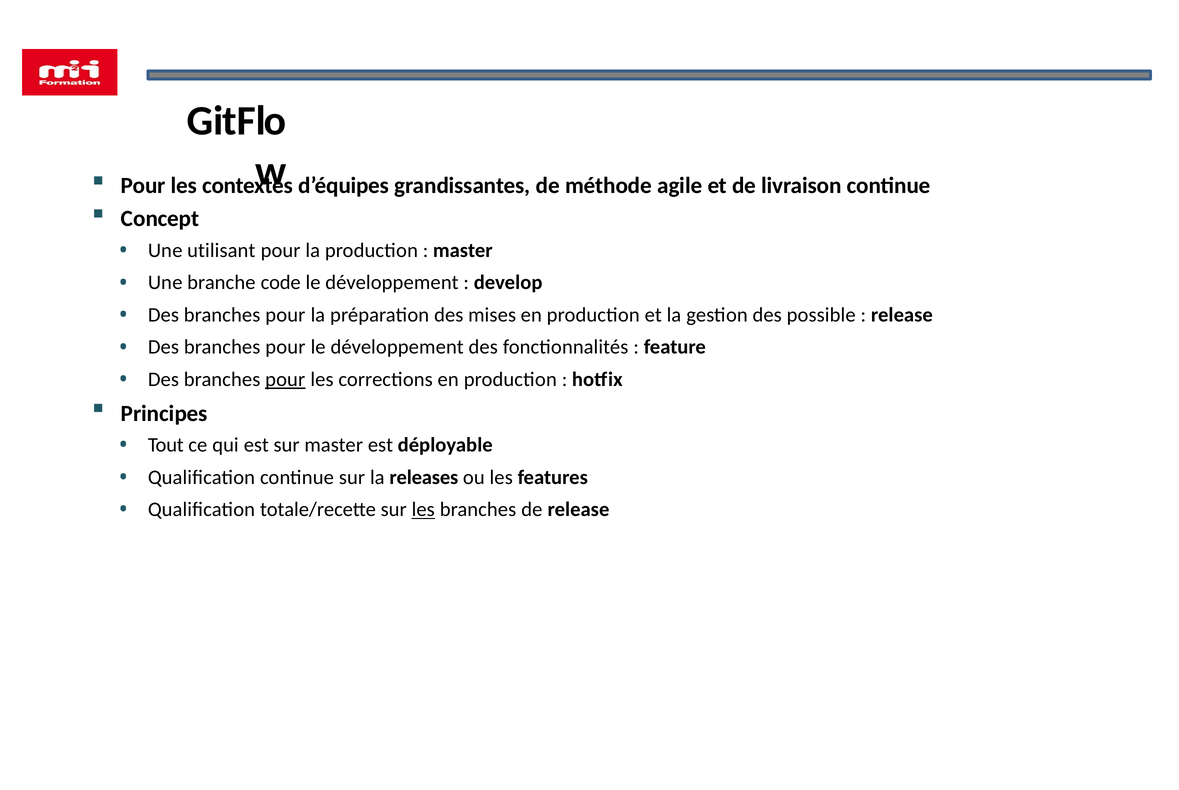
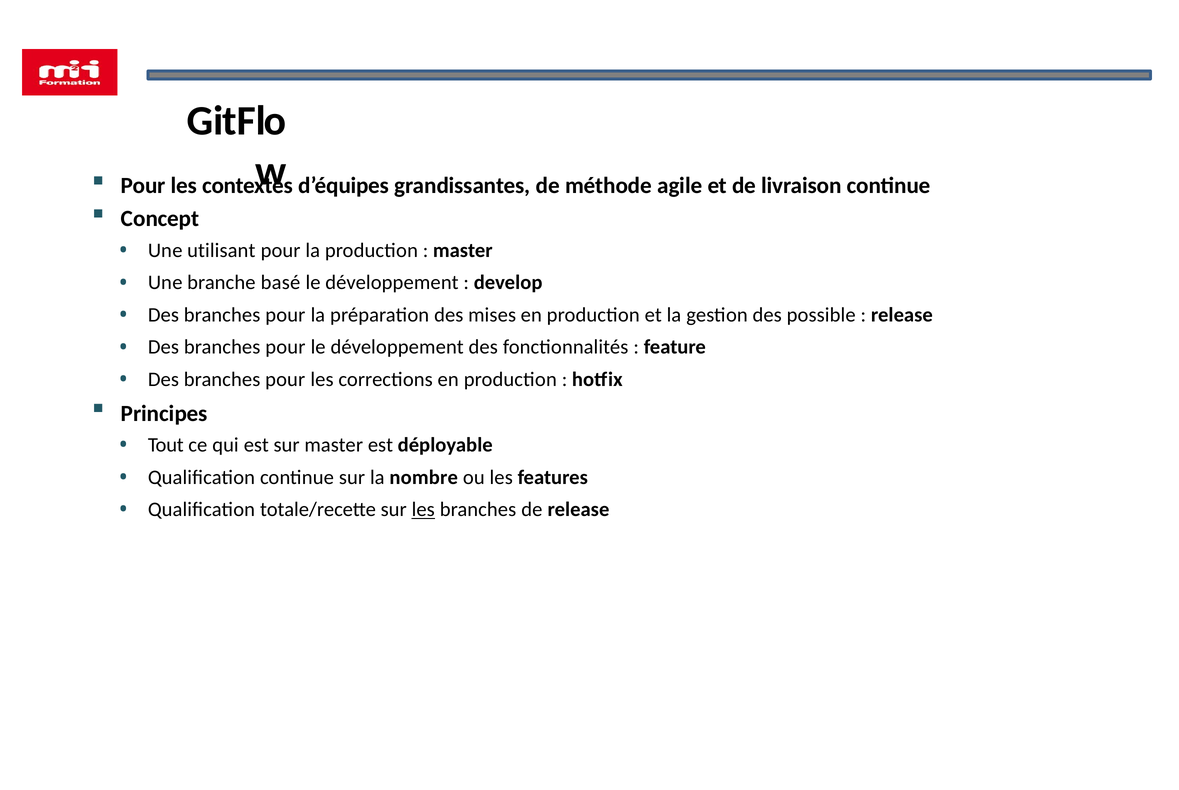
code: code -> basé (280, 283)
pour underline: present -> none (285, 380)
releases: releases -> nombre (424, 477)
